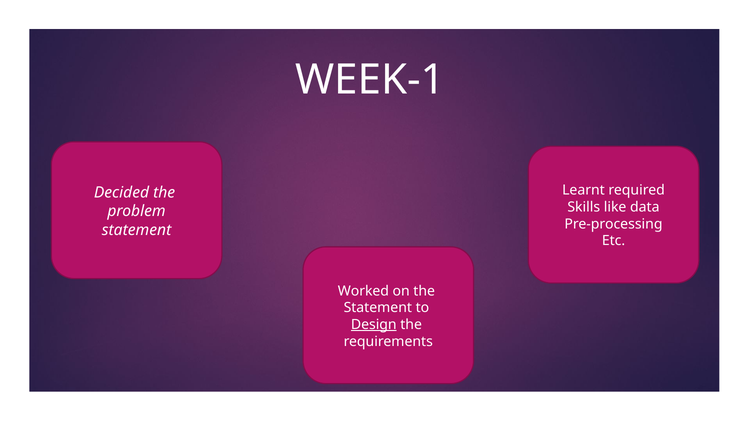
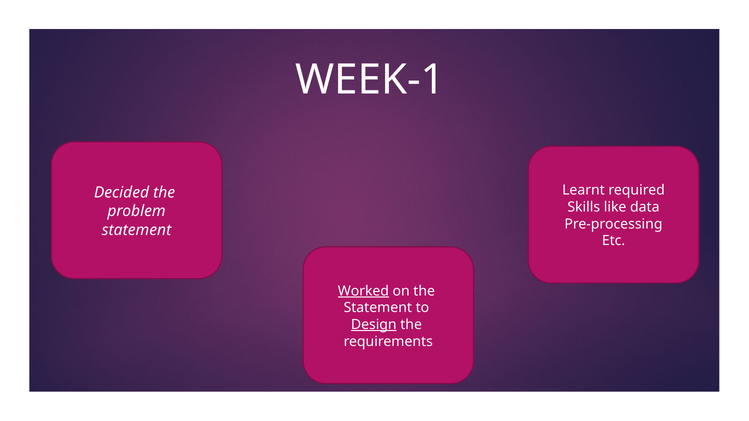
Worked underline: none -> present (363, 291)
